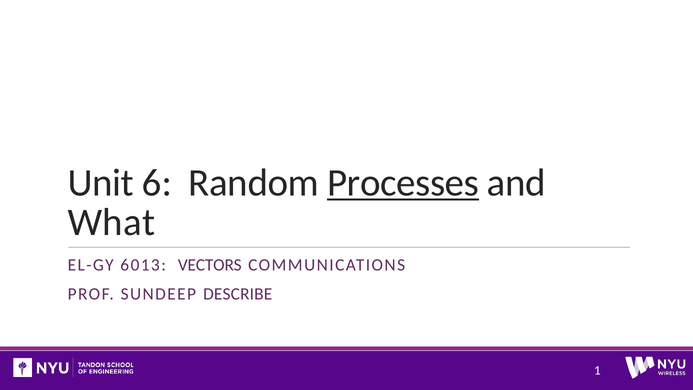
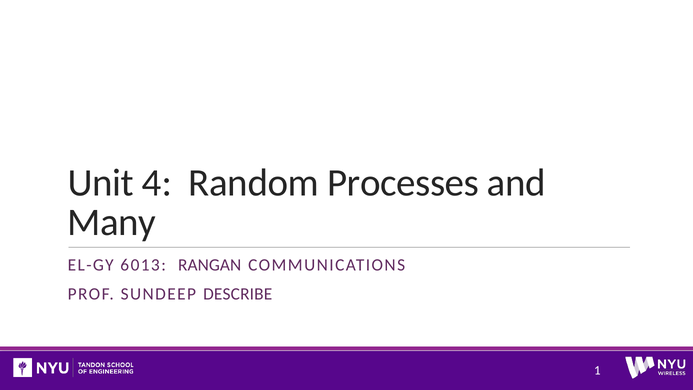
6: 6 -> 4 (157, 183)
Processes underline: present -> none (403, 183)
What: What -> Many (112, 222)
VECTORS: VECTORS -> RANGAN (210, 265)
